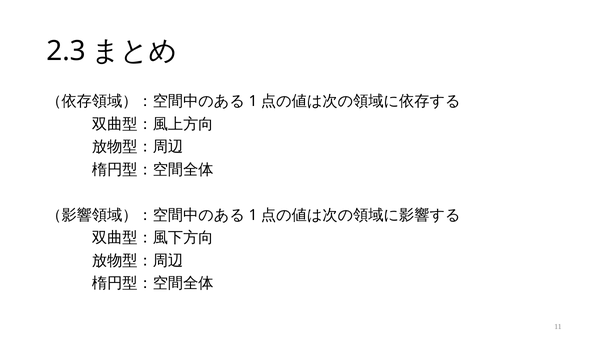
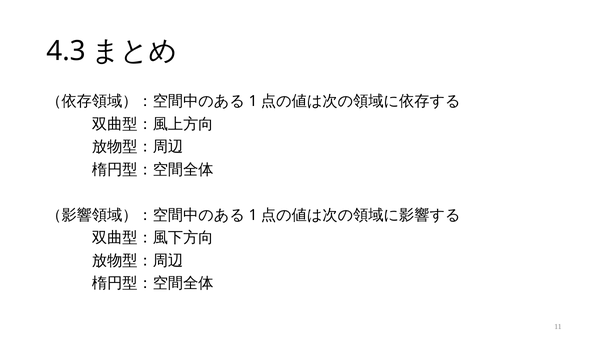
2.3: 2.3 -> 4.3 (66, 51)
